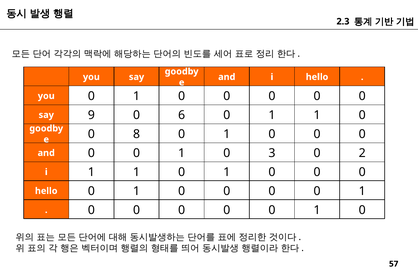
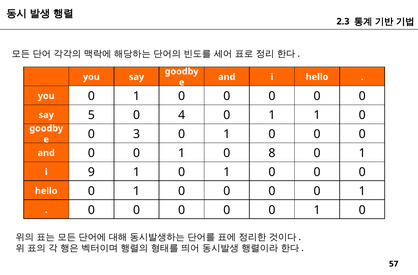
9: 9 -> 5 (91, 115)
6: 6 -> 4 (182, 115)
8: 8 -> 3 (137, 134)
3: 3 -> 8 (272, 153)
2: 2 -> 1 (362, 153)
i 1: 1 -> 9 (91, 172)
